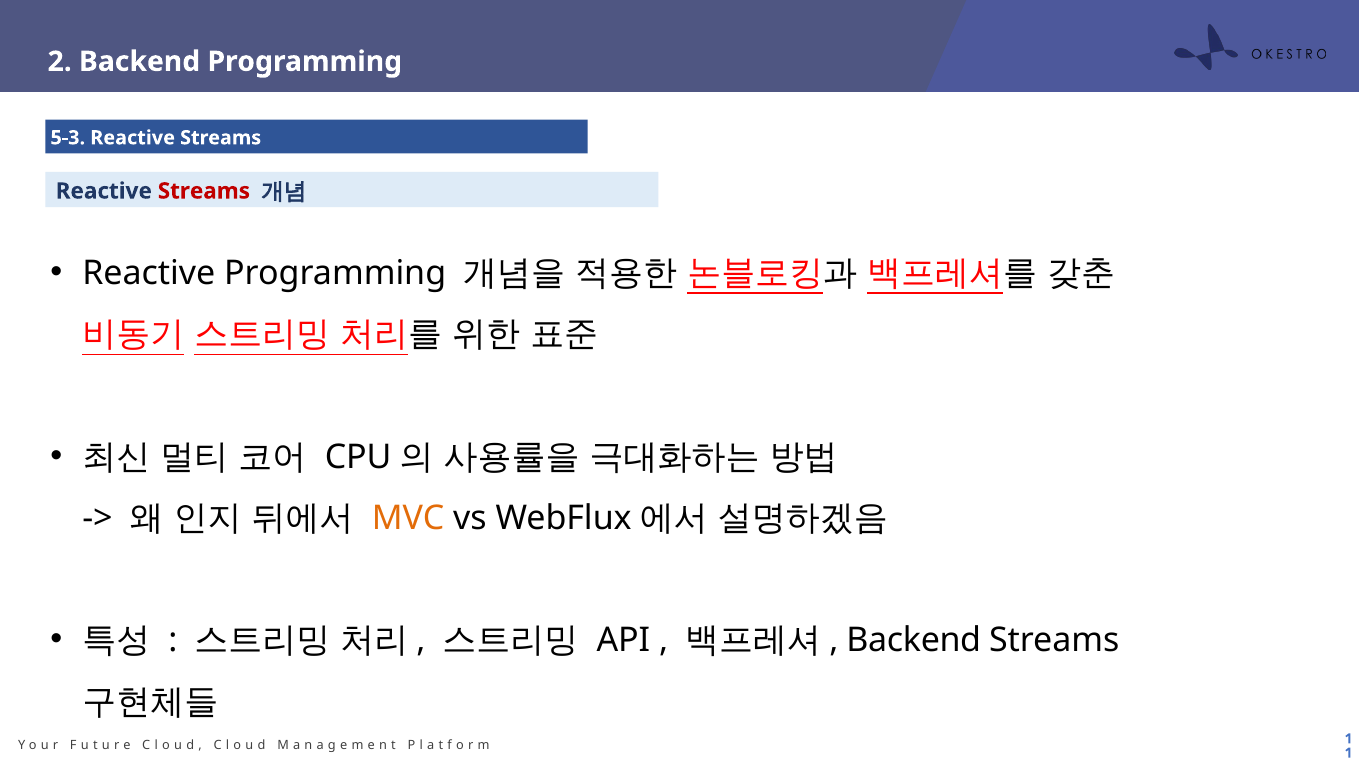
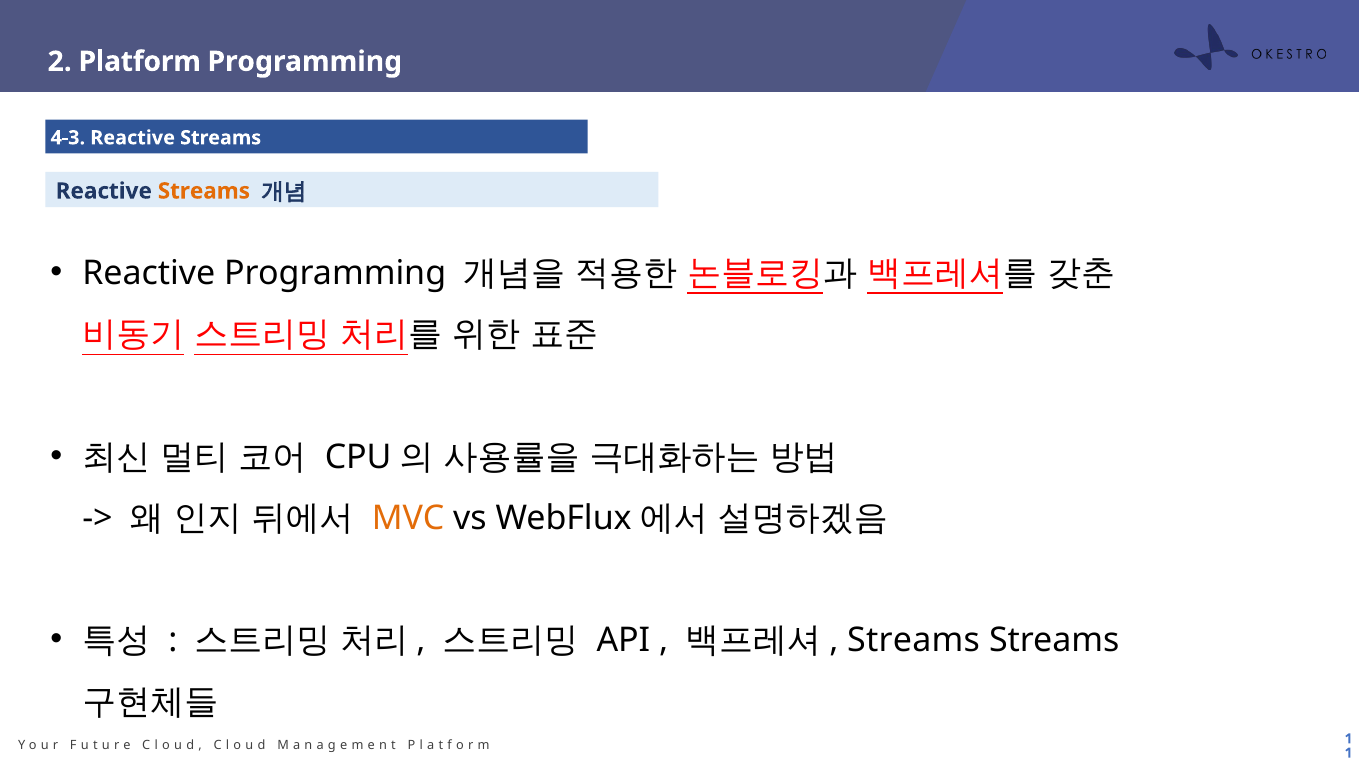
2 Backend: Backend -> Platform (140, 62)
5-3: 5-3 -> 4-3 (68, 138)
Streams colour: red -> orange (204, 191)
Backend: Backend -> Streams (914, 640)
